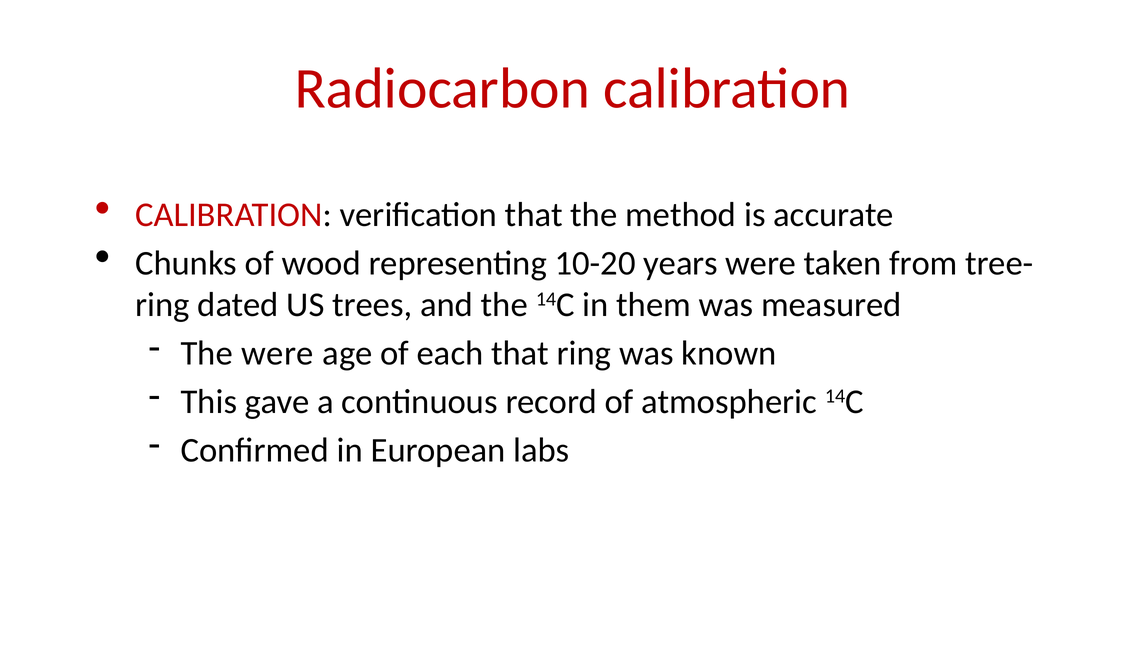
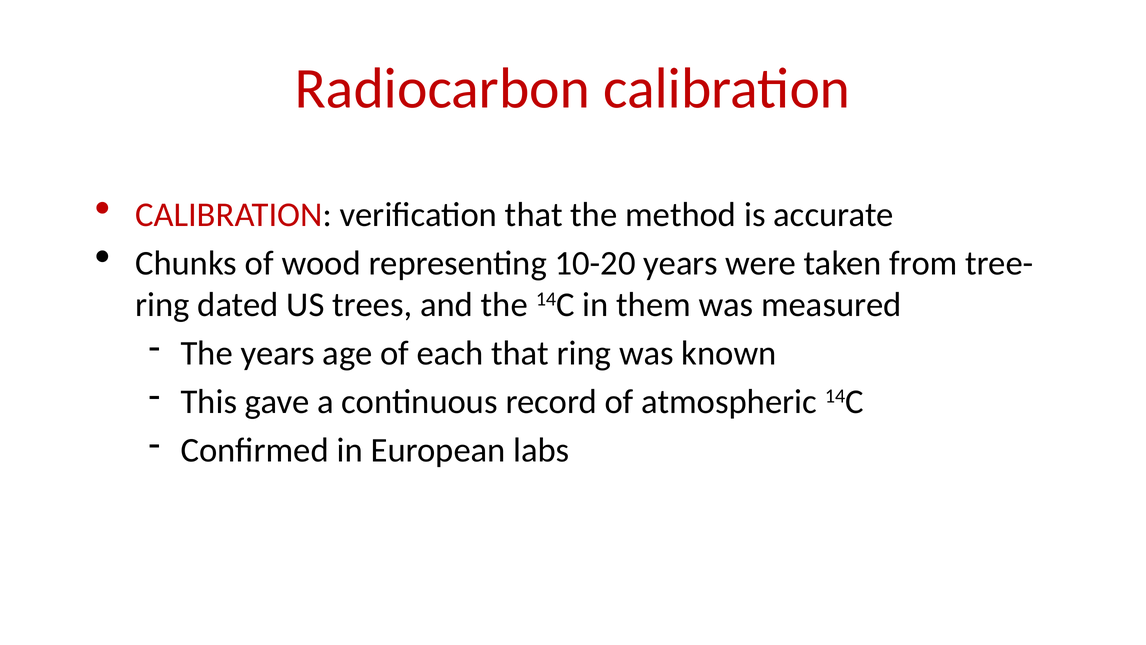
The were: were -> years (278, 353)
